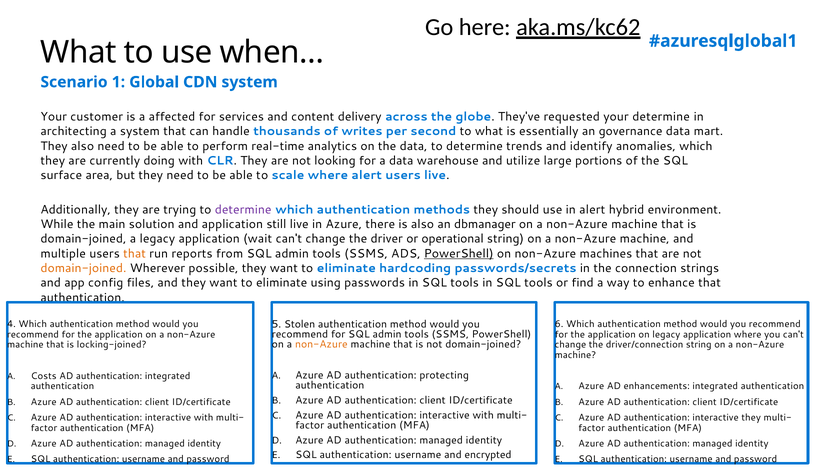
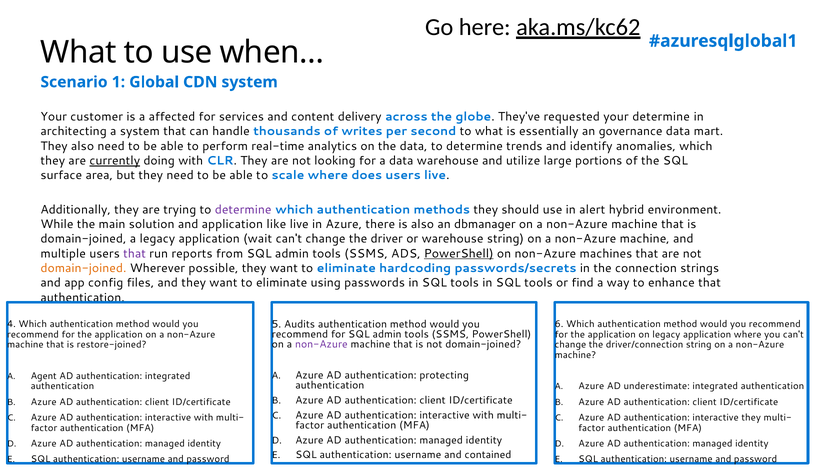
currently underline: none -> present (115, 161)
where alert: alert -> does (367, 176)
still: still -> like (276, 224)
or operational: operational -> warehouse (453, 239)
that colour: orange -> purple (135, 254)
Stolen: Stolen -> Audits (300, 324)
non-Azure colour: orange -> purple (321, 345)
locking-joined: locking-joined -> restore-joined (112, 345)
Costs: Costs -> Agent (44, 376)
enhancements: enhancements -> underestimate (657, 387)
encrypted: encrypted -> contained (488, 455)
